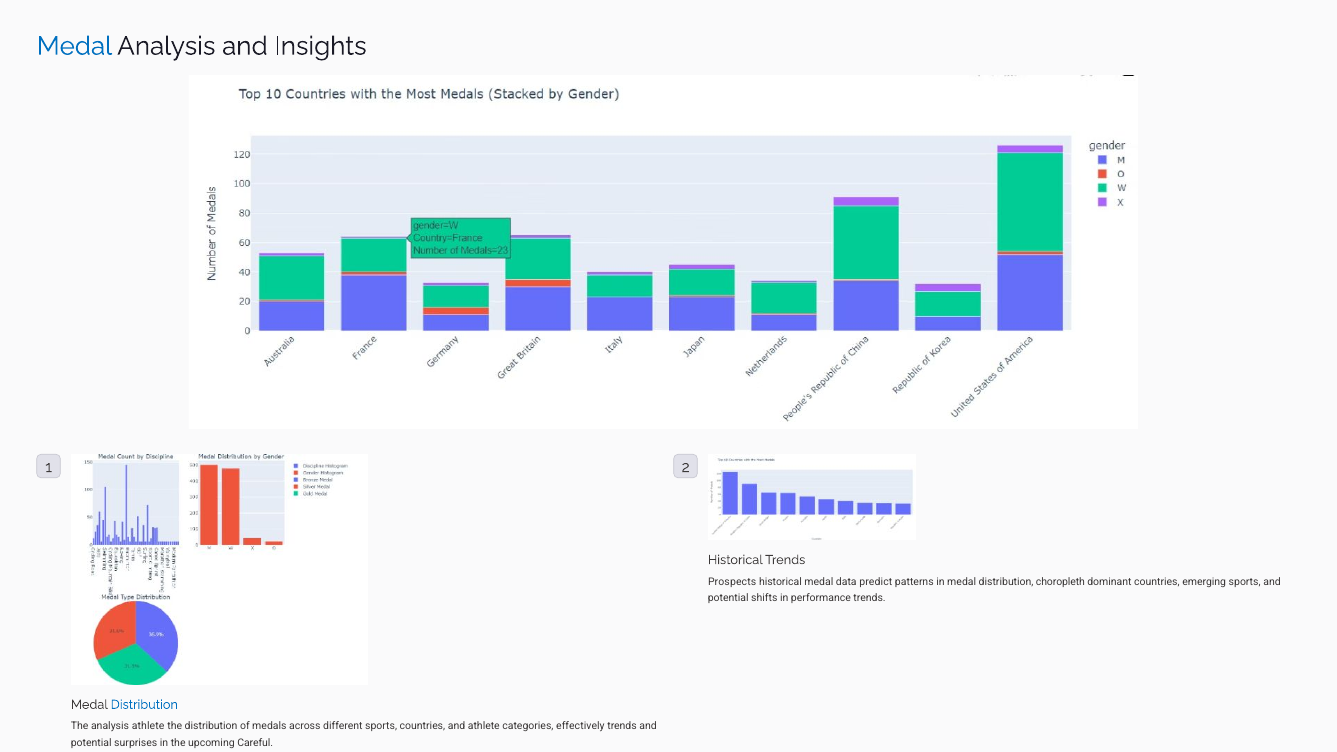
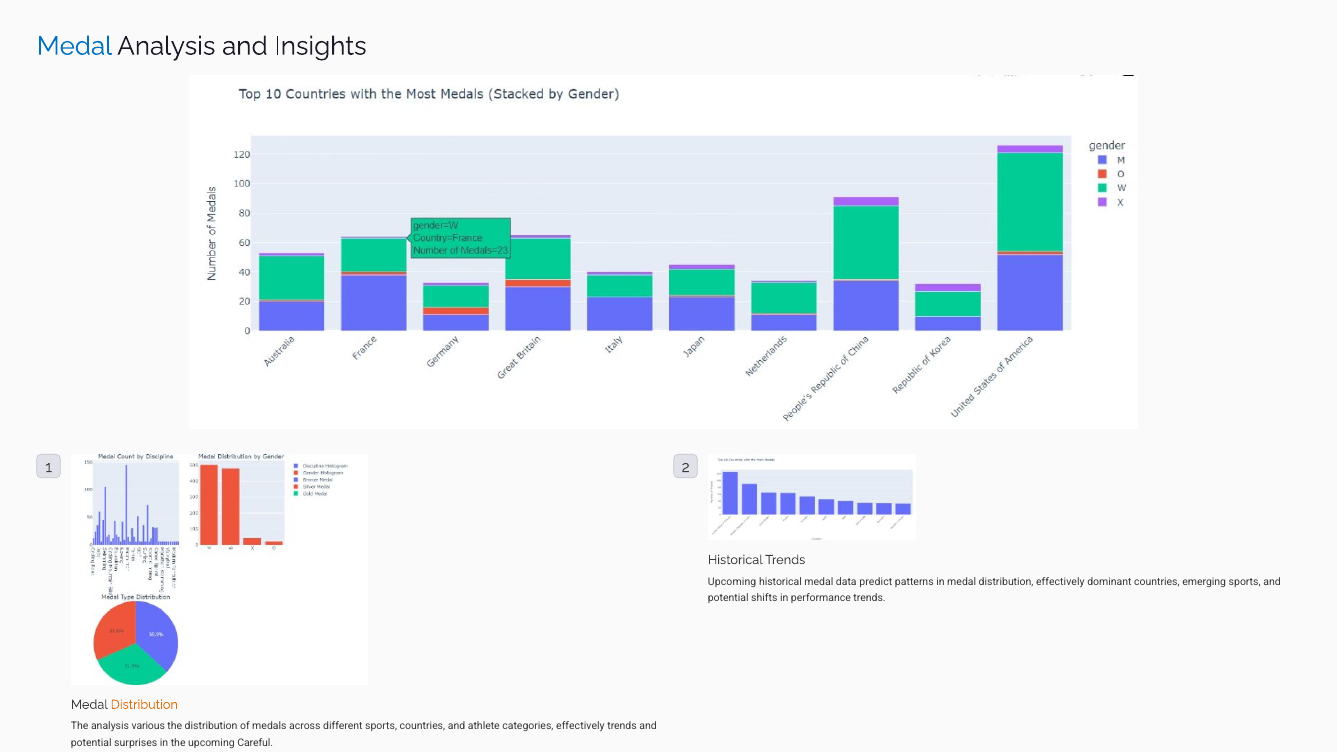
Prospects: Prospects -> Upcoming (732, 582)
distribution choropleth: choropleth -> effectively (1060, 582)
Distribution colour: blue -> orange (144, 705)
analysis athlete: athlete -> various (148, 726)
